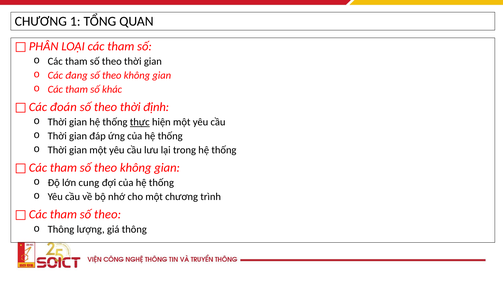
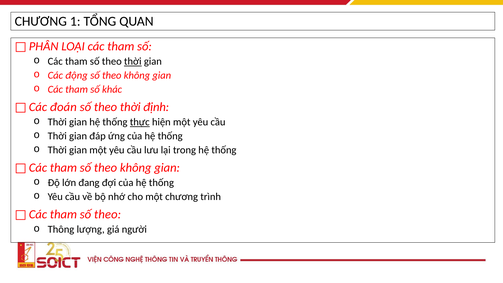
thời underline: none -> present (133, 61)
đang: đang -> động (77, 75)
cung: cung -> đang (89, 183)
giá thông: thông -> người (134, 229)
